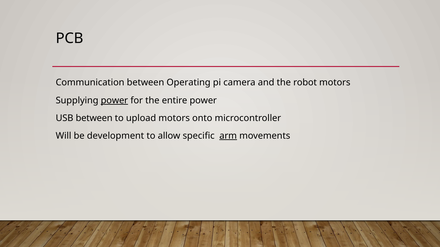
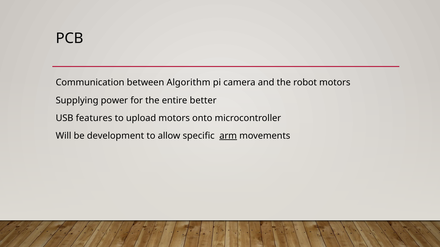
Operating: Operating -> Algorithm (189, 83)
power underline: present -> none (114, 101)
entire power: power -> better (203, 101)
USB between: between -> features (94, 118)
